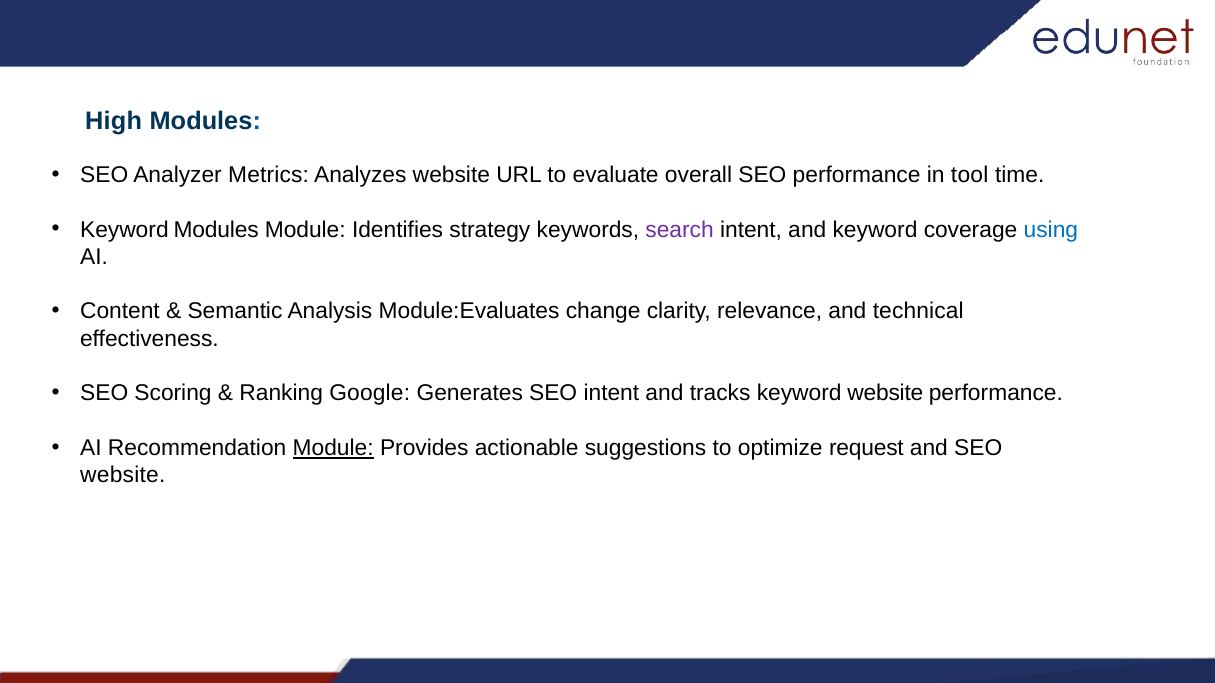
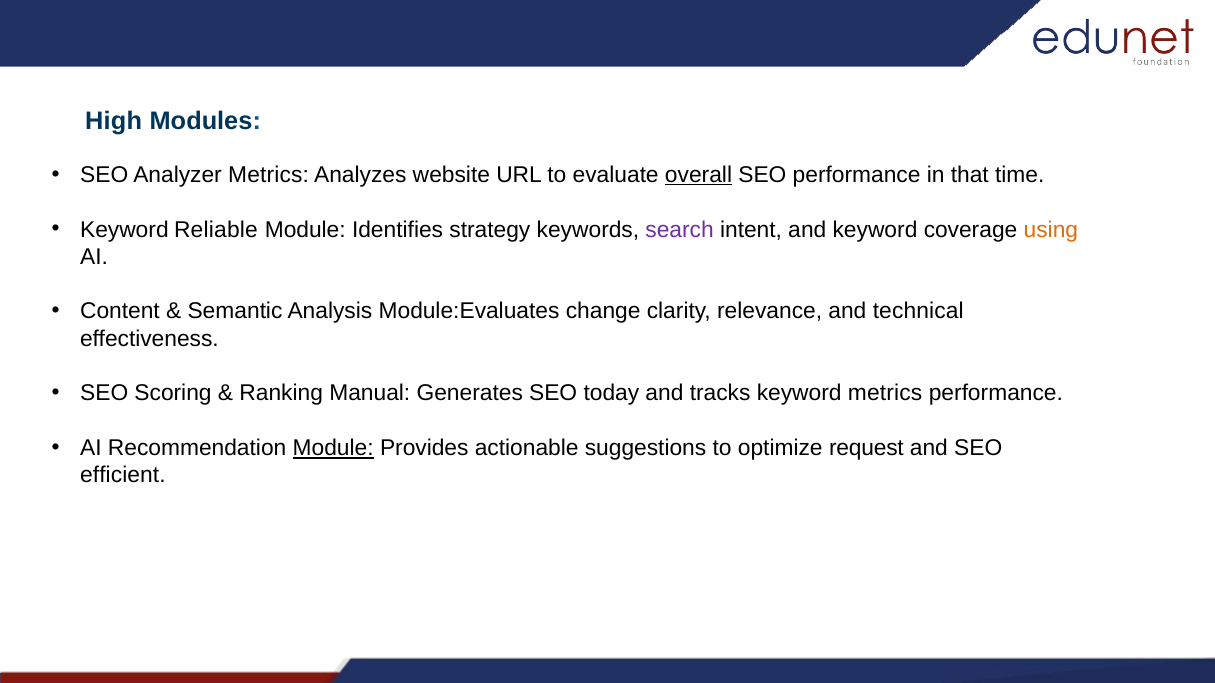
overall underline: none -> present (698, 175)
tool: tool -> that (970, 175)
Keyword Modules: Modules -> Reliable (216, 230)
using colour: blue -> orange (1051, 230)
Google: Google -> Manual (370, 394)
SEO intent: intent -> today (611, 394)
keyword website: website -> metrics (885, 394)
website: website -> efficient (123, 476)
